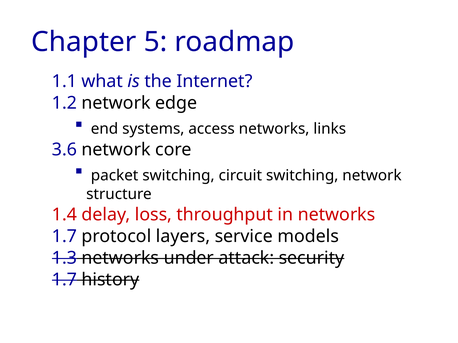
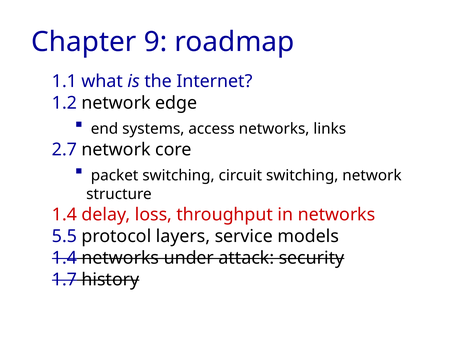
5: 5 -> 9 (156, 42)
3.6: 3.6 -> 2.7 (64, 150)
1.7: 1.7 -> 5.5 (64, 237)
1.3: 1.3 -> 1.4 (64, 258)
